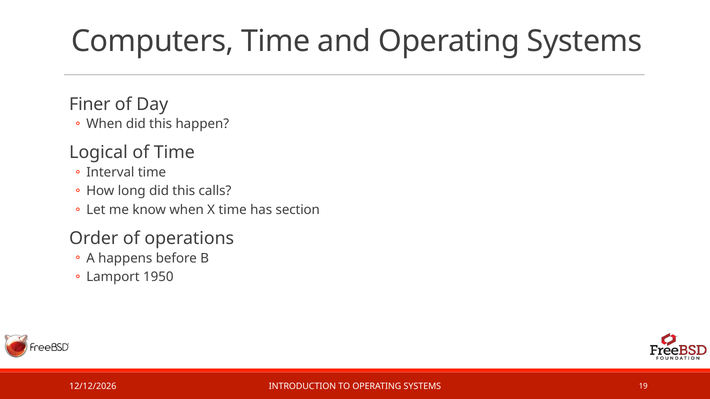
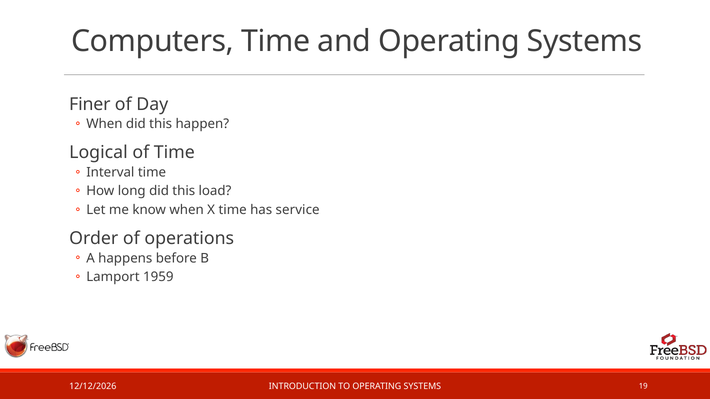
calls: calls -> load (215, 191)
section: section -> service (298, 210)
1950: 1950 -> 1959 (158, 277)
